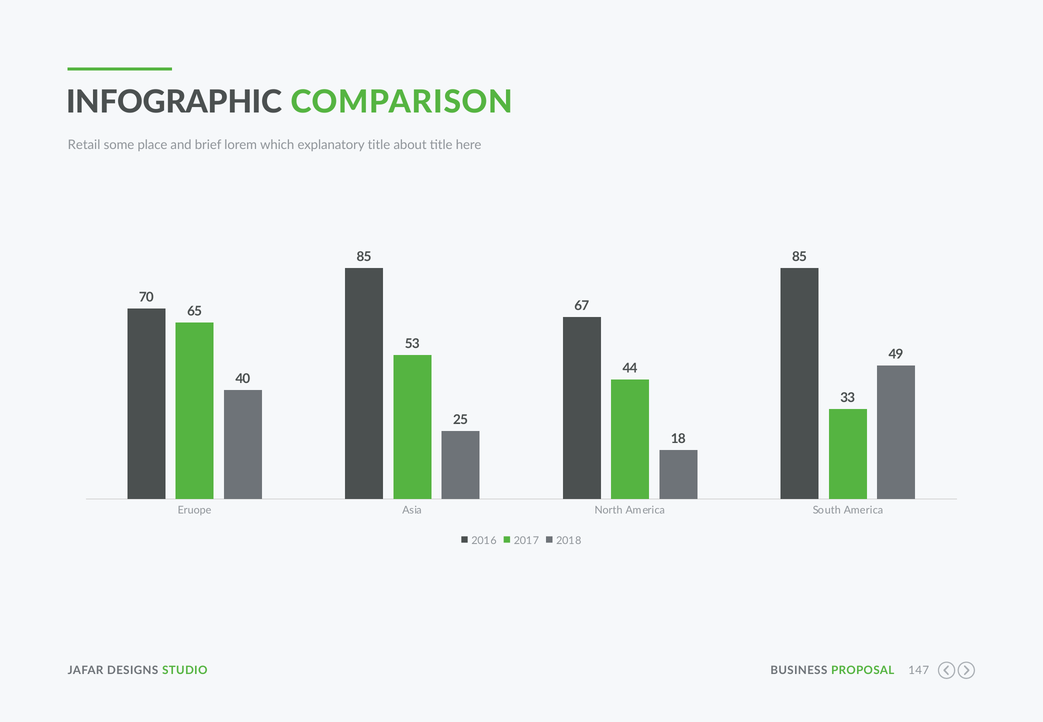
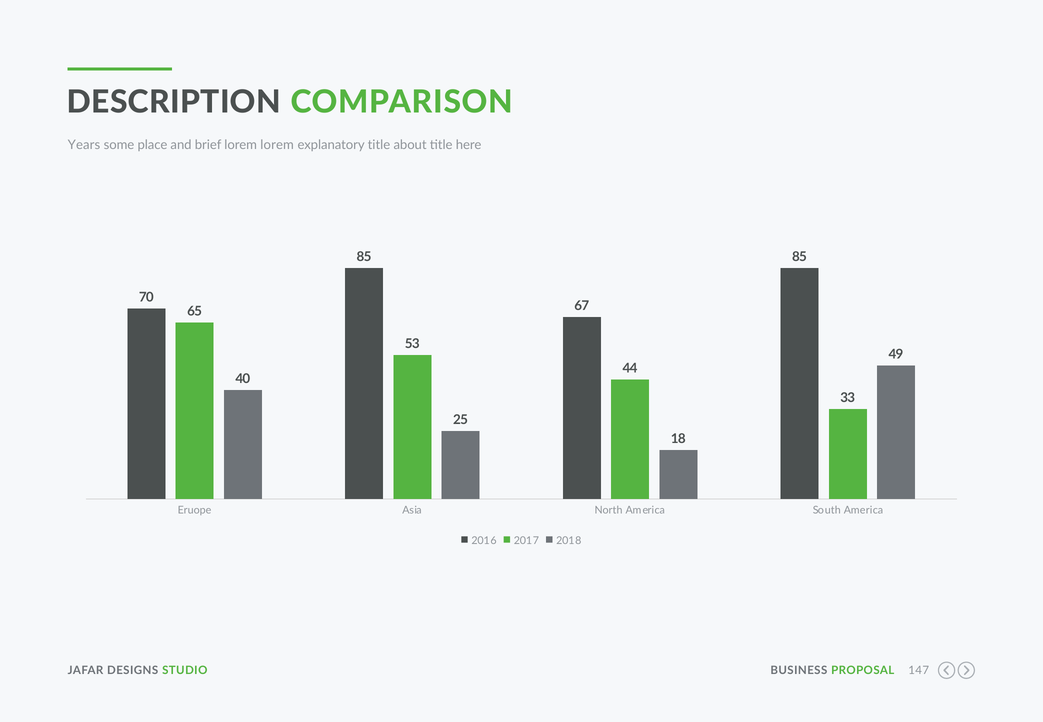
INFOGRAPHIC: INFOGRAPHIC -> DESCRIPTION (174, 102)
Retail: Retail -> Years (84, 145)
lorem which: which -> lorem (277, 145)
